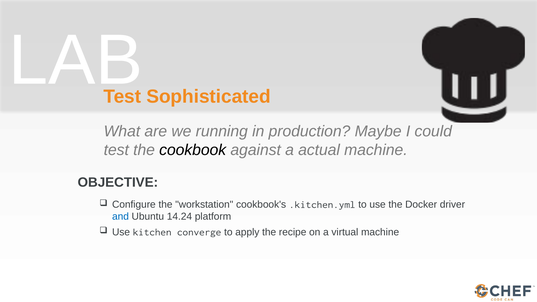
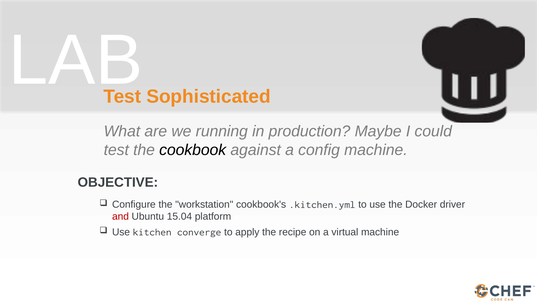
actual: actual -> config (319, 150)
and colour: blue -> red (120, 217)
14.24: 14.24 -> 15.04 (179, 217)
